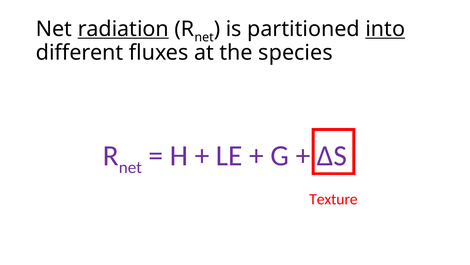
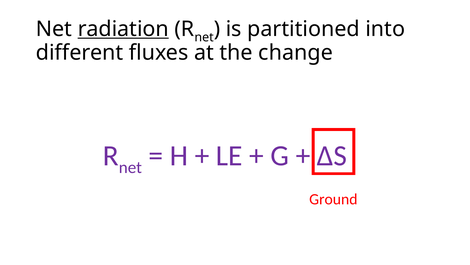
into underline: present -> none (385, 29)
species: species -> change (296, 53)
Texture: Texture -> Ground (333, 199)
